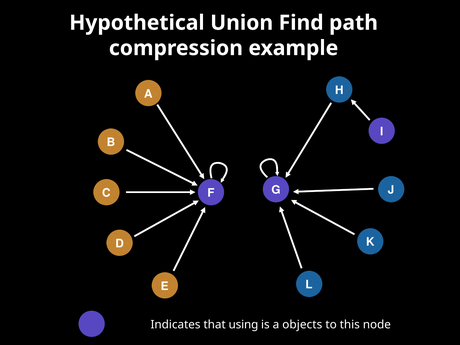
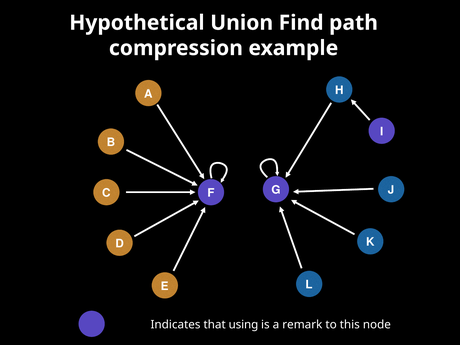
objects: objects -> remark (302, 325)
